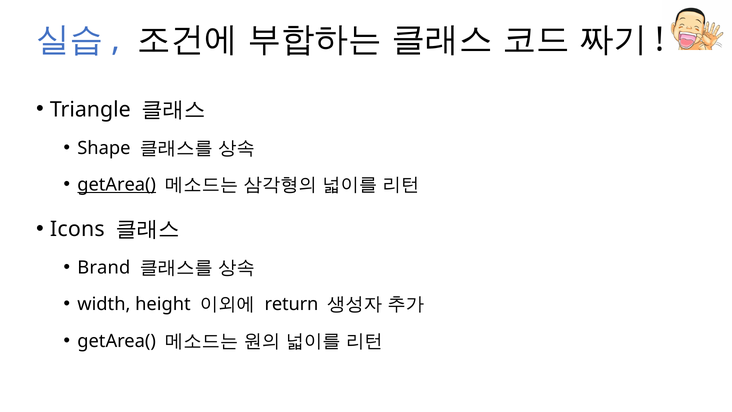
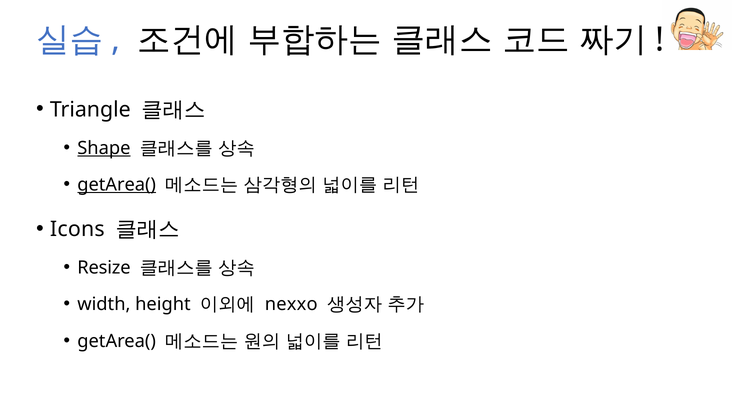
Shape underline: none -> present (104, 148)
Brand: Brand -> Resize (104, 267)
return: return -> nexxo (291, 304)
